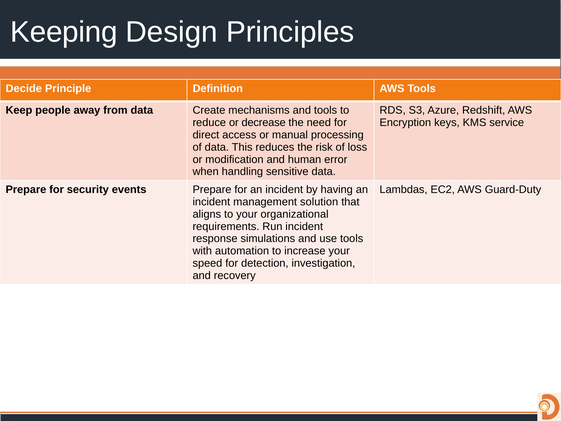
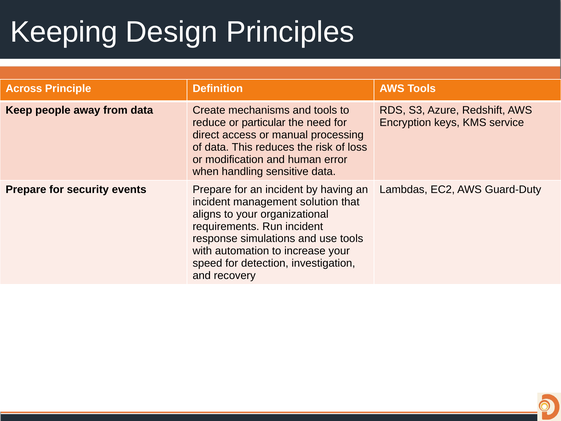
Decide: Decide -> Across (24, 88)
decrease: decrease -> particular (264, 123)
